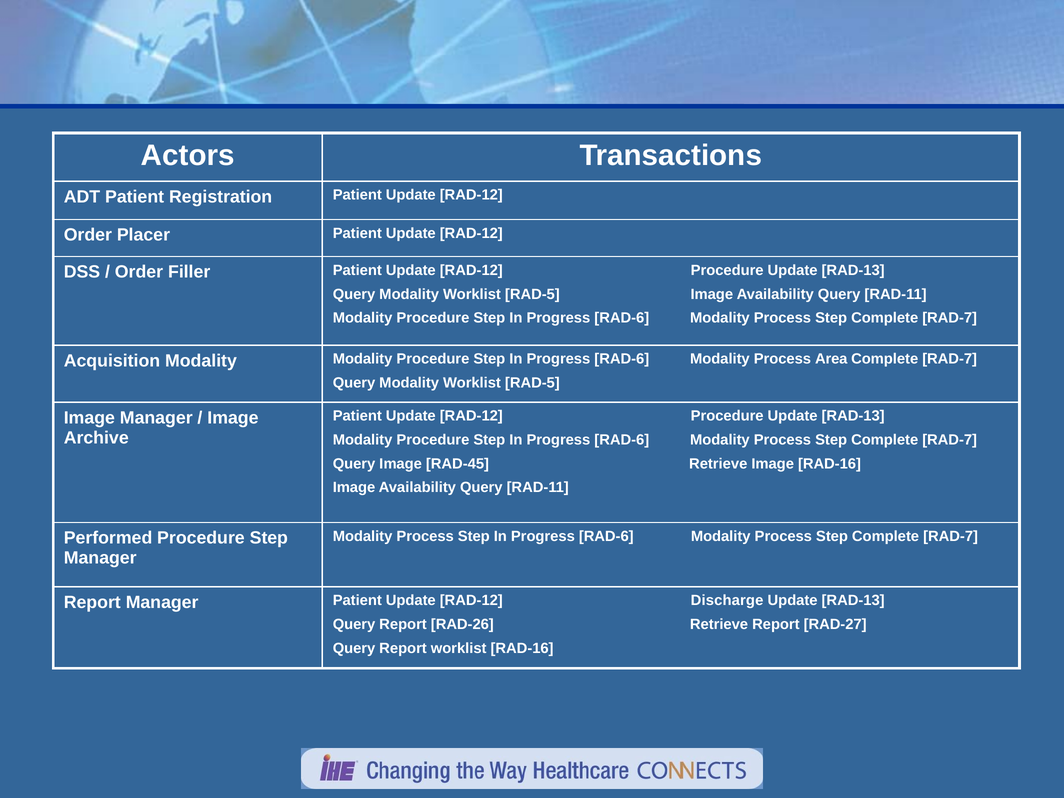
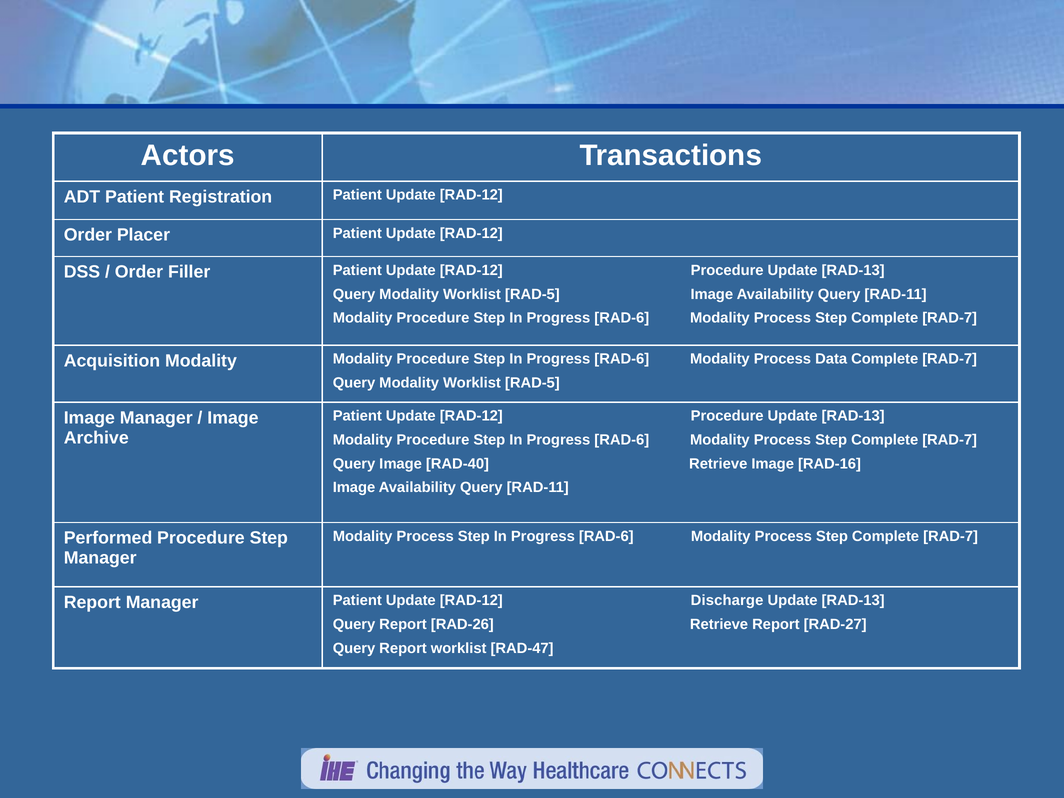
Area: Area -> Data (831, 359)
RAD-45: RAD-45 -> RAD-40 (457, 464)
worklist RAD-16: RAD-16 -> RAD-47 (522, 648)
